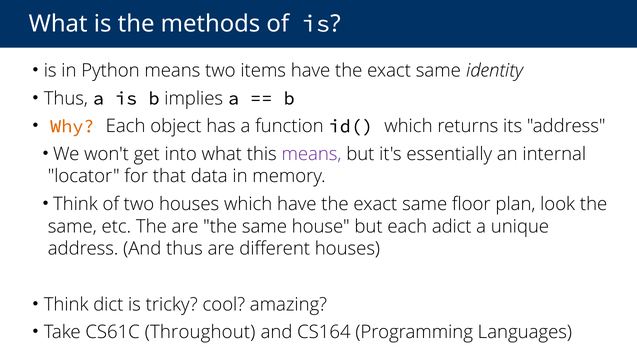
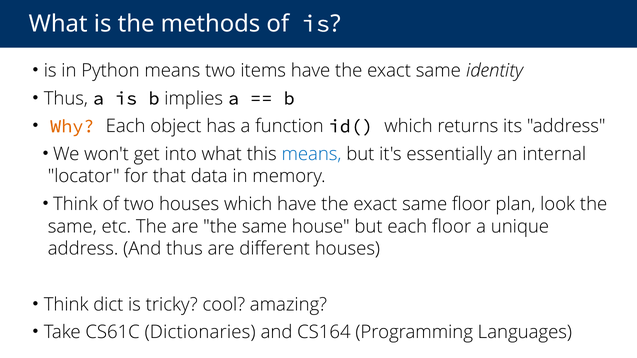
means colour: purple -> blue (311, 154)
each adict: adict -> floor (452, 227)
Throughout: Throughout -> Dictionaries (200, 333)
